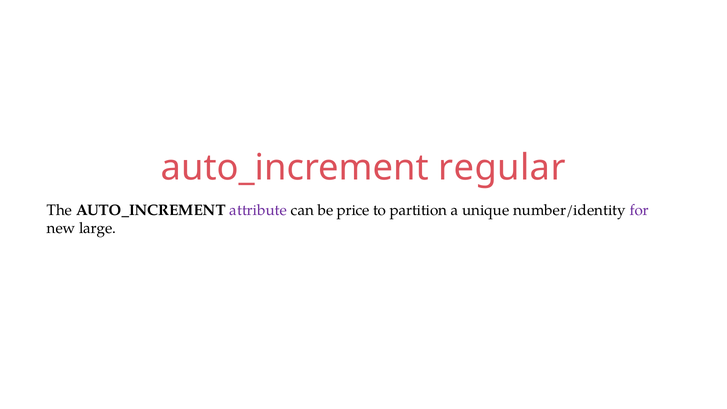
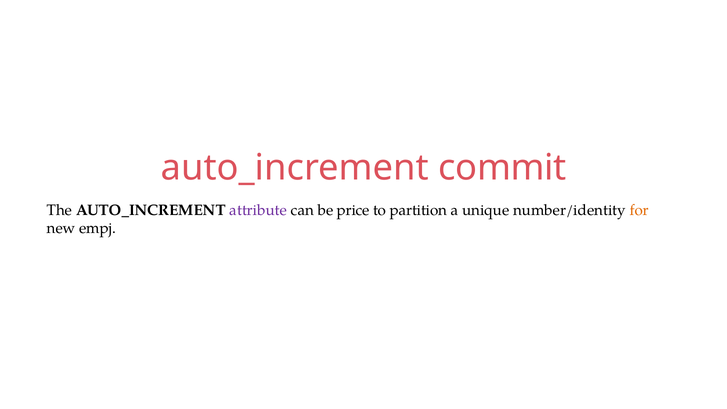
regular: regular -> commit (502, 168)
for colour: purple -> orange (639, 210)
large: large -> empj (98, 228)
